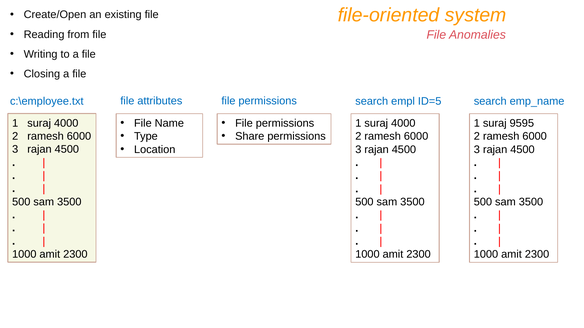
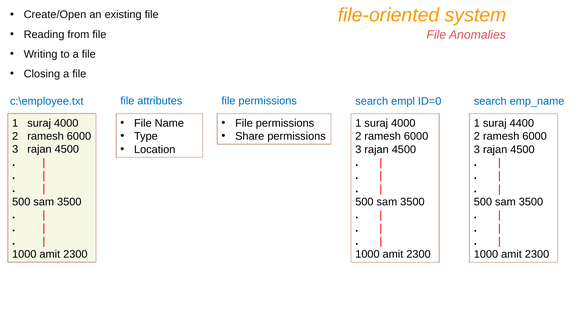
ID=5: ID=5 -> ID=0 (430, 101)
9595: 9595 -> 4400 (522, 123)
